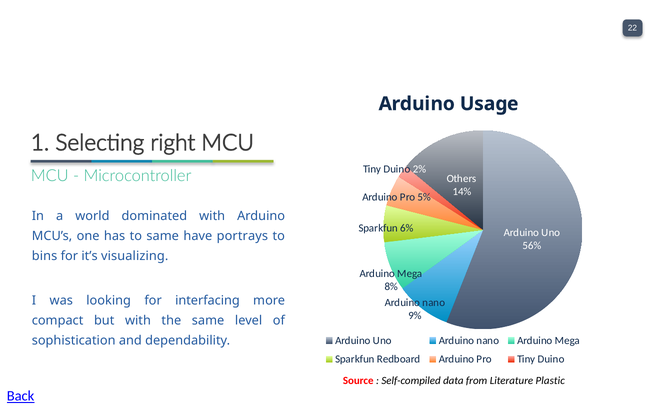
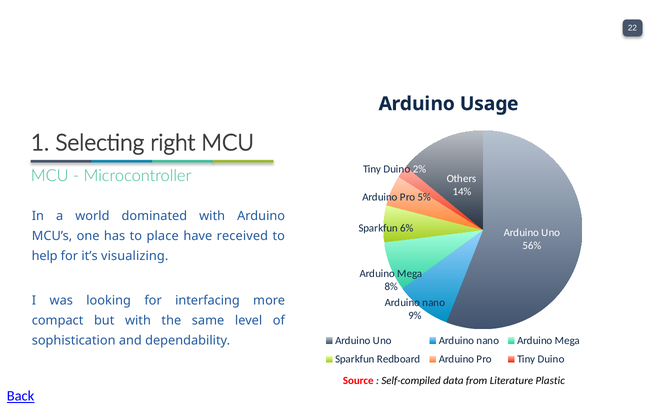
to same: same -> place (163, 236)
portrays: portrays -> received (242, 236)
bins: bins -> help (45, 256)
